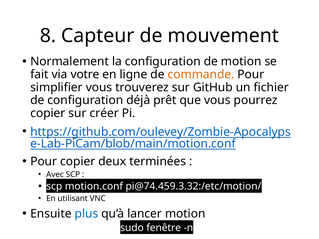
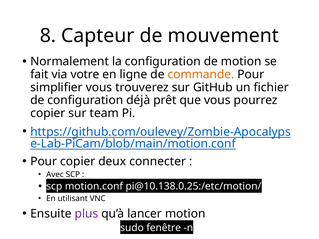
créer: créer -> team (104, 113)
terminées: terminées -> connecter (158, 162)
pi@74.459.3.32:/etc/motion/: pi@74.459.3.32:/etc/motion/ -> pi@10.138.0.25:/etc/motion/ (193, 187)
plus colour: blue -> purple (86, 214)
